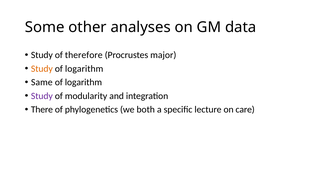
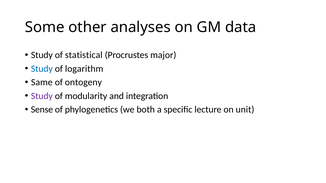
therefore: therefore -> statistical (84, 55)
Study colour: orange -> blue (42, 69)
logarithm: logarithm -> ontogeny (83, 82)
There: There -> Sense (42, 110)
care: care -> unit (245, 110)
